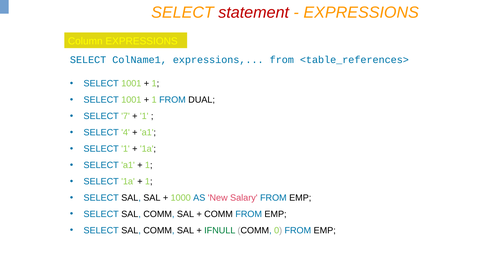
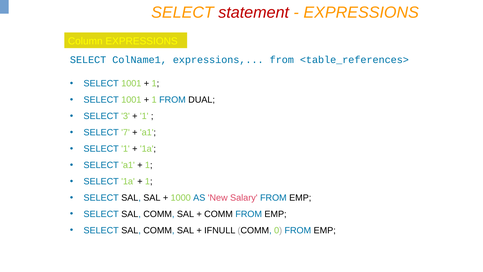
7: 7 -> 3 (125, 116)
4: 4 -> 7 (125, 132)
IFNULL colour: green -> black (220, 230)
